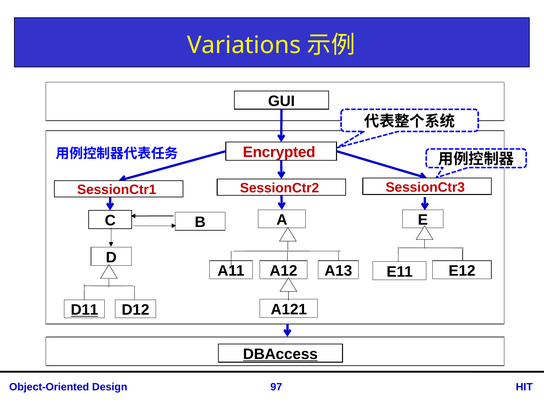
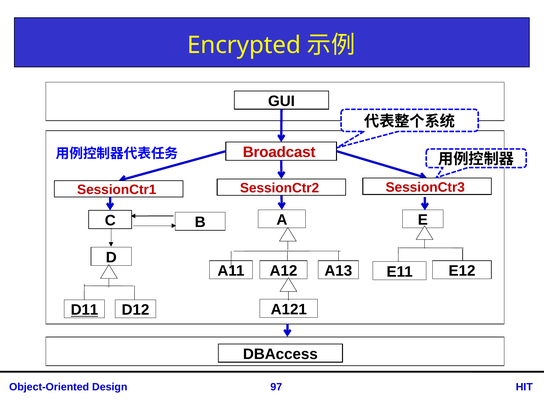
Variations: Variations -> Encrypted (244, 45)
Encrypted: Encrypted -> Broadcast (279, 152)
DBAccess underline: present -> none (280, 354)
